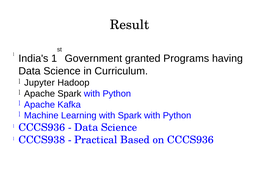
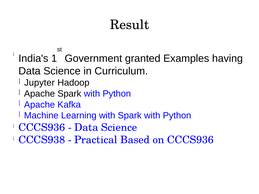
Programs: Programs -> Examples (186, 59)
